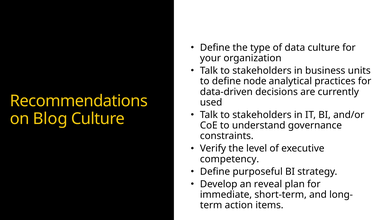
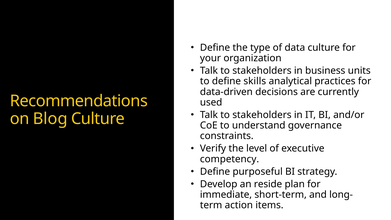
node: node -> skills (255, 81)
reveal: reveal -> reside (268, 184)
